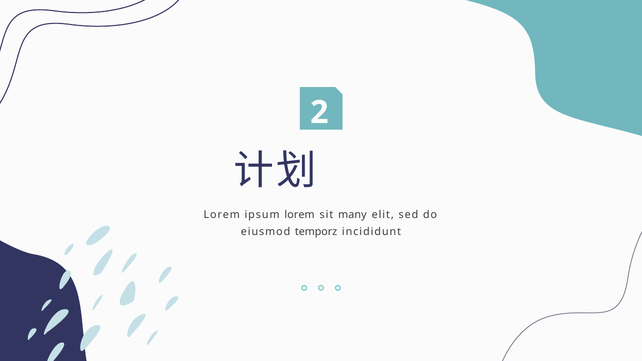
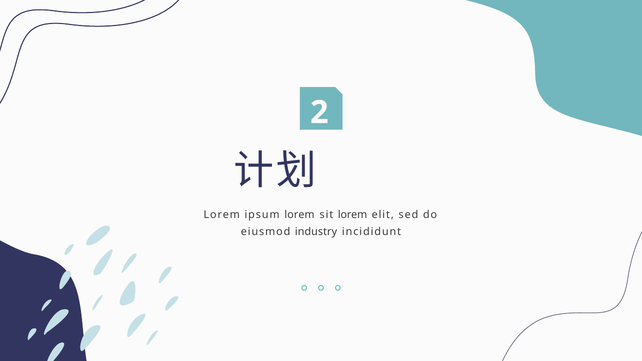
sit many: many -> lorem (353, 215)
temporz: temporz -> industry (316, 232)
